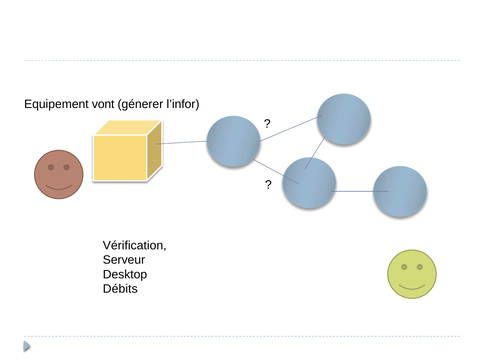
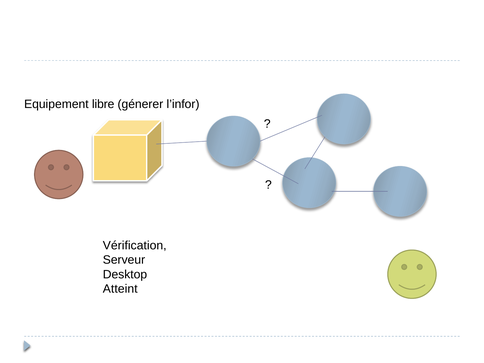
vont: vont -> libre (103, 104)
Débits: Débits -> Atteint (120, 289)
